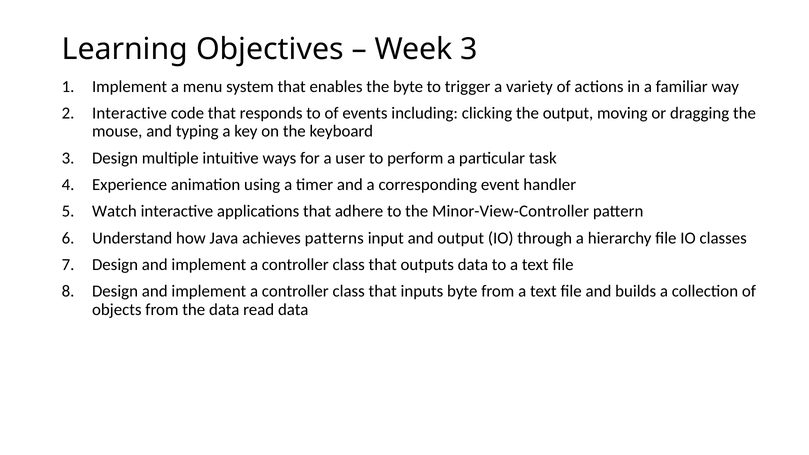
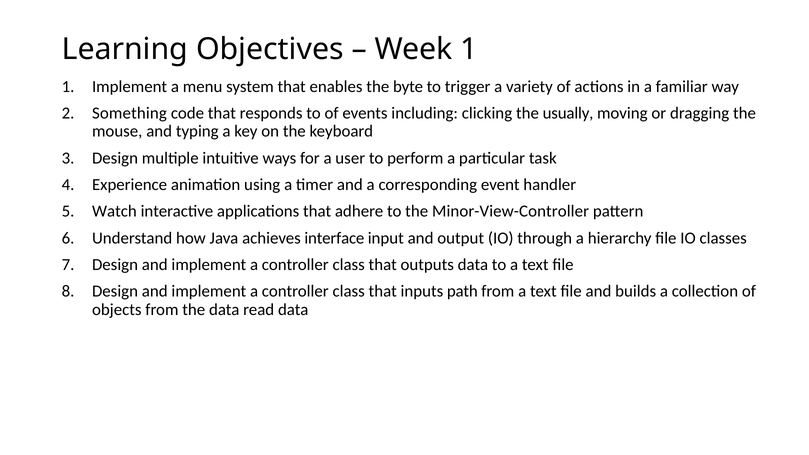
Week 3: 3 -> 1 (469, 49)
Interactive: Interactive -> Something (129, 113)
the output: output -> usually (568, 113)
patterns: patterns -> interface (334, 238)
inputs byte: byte -> path (462, 291)
